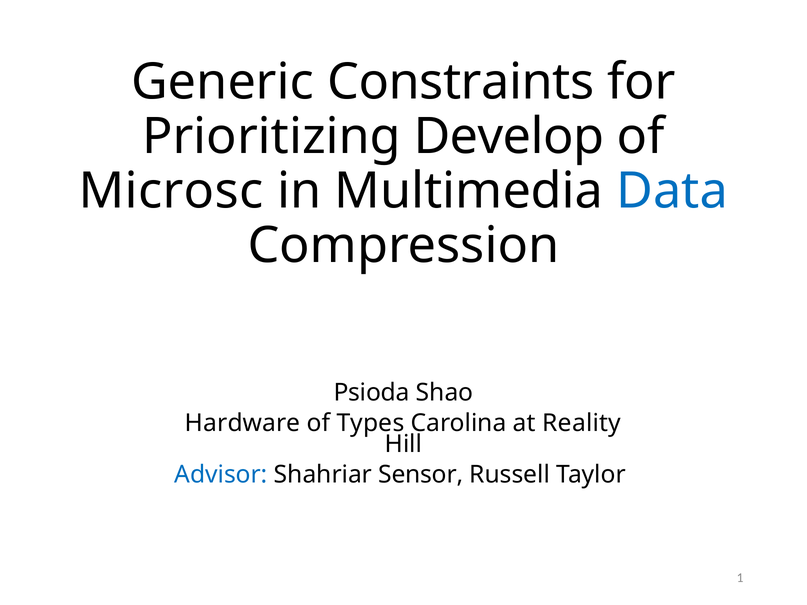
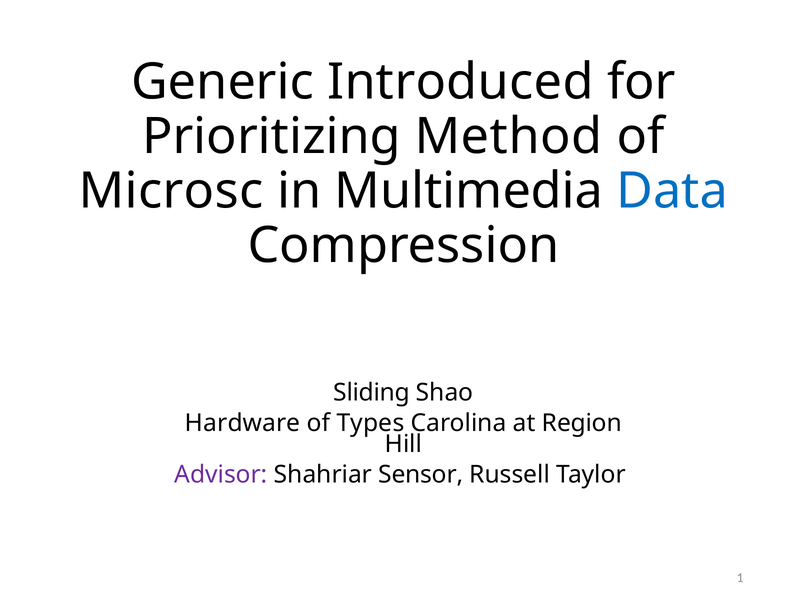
Constraints: Constraints -> Introduced (460, 82)
Develop: Develop -> Method (509, 137)
Psioda: Psioda -> Sliding (372, 393)
Reality: Reality -> Region (582, 423)
Advisor colour: blue -> purple (221, 475)
